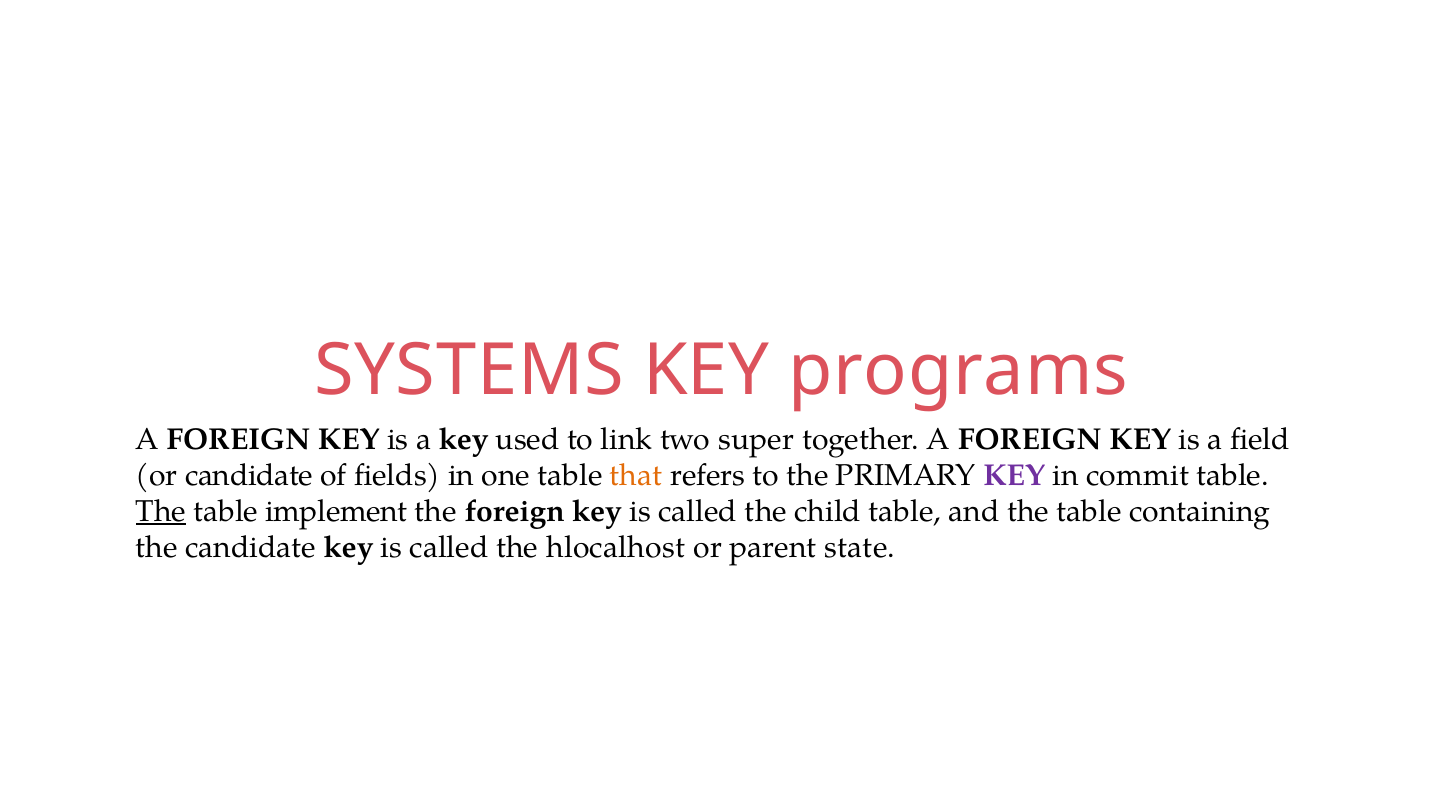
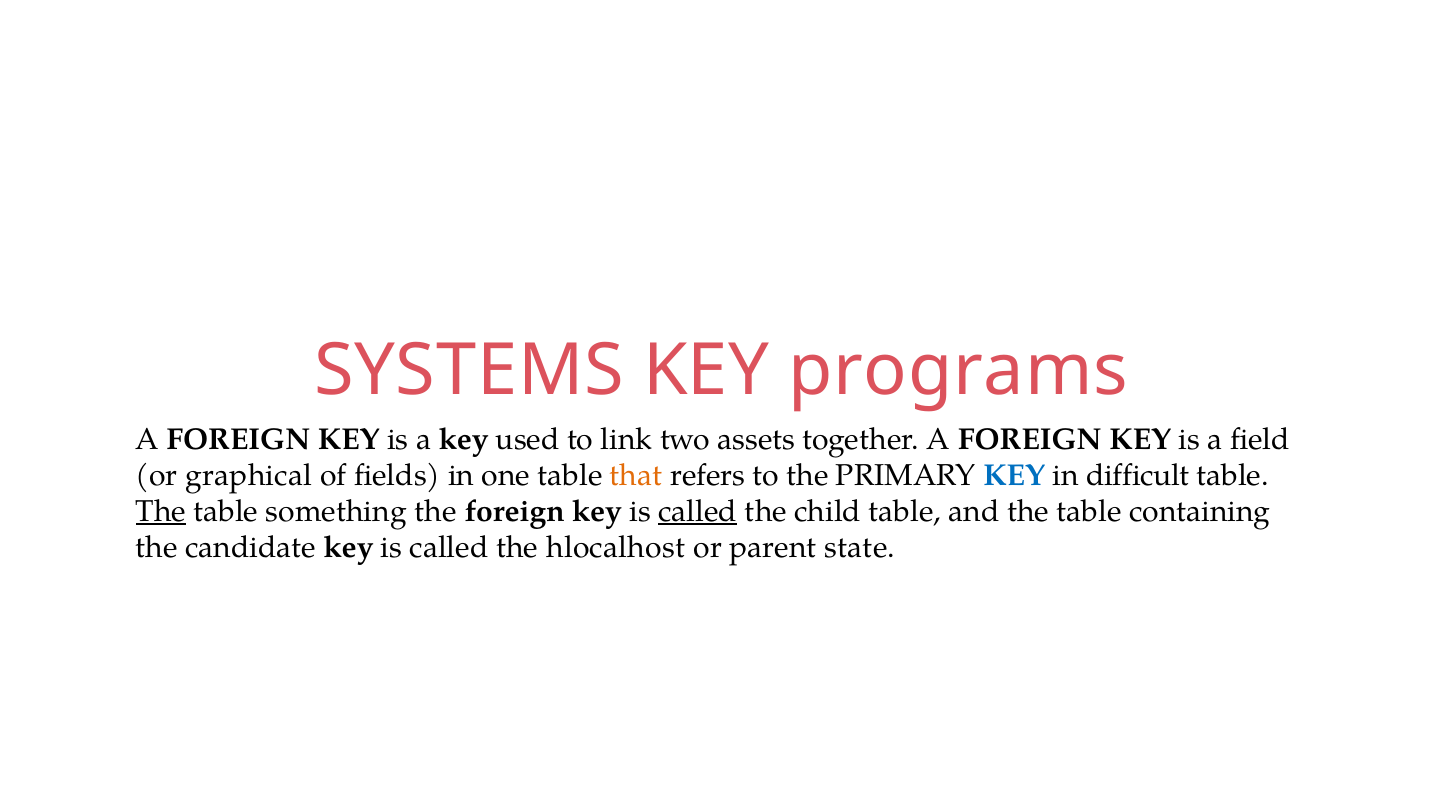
super: super -> assets (757, 439)
or candidate: candidate -> graphical (249, 475)
KEY colour: purple -> blue (1014, 475)
commit: commit -> difficult (1138, 475)
implement: implement -> something (336, 512)
called underline: none -> present (698, 512)
